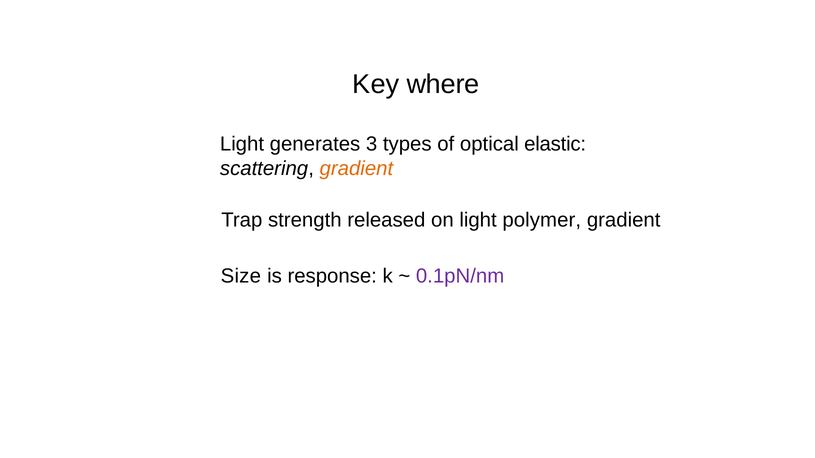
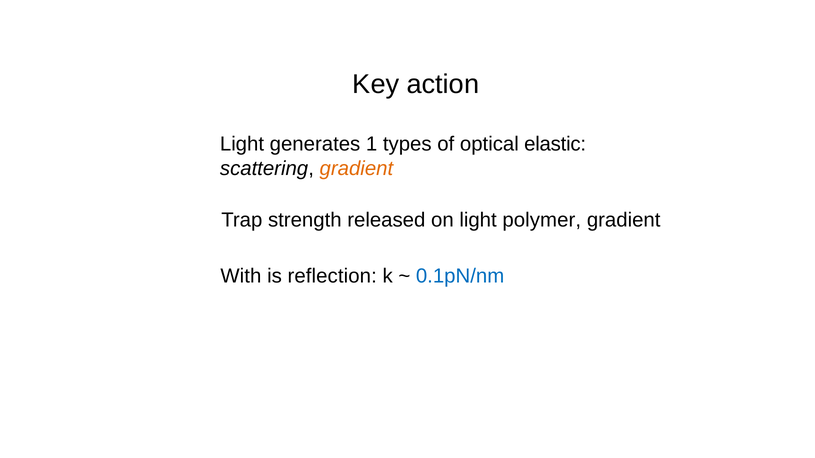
where: where -> action (443, 84)
3: 3 -> 1 (372, 144)
Size: Size -> With (241, 276)
response: response -> reflection (332, 276)
0.1pN/nm colour: purple -> blue (460, 276)
